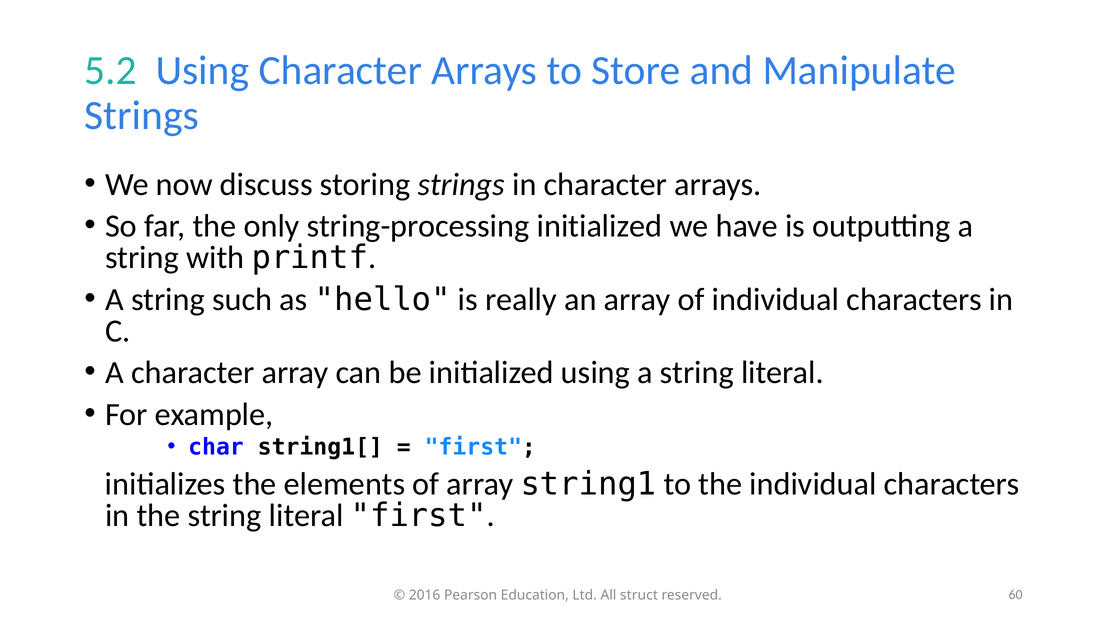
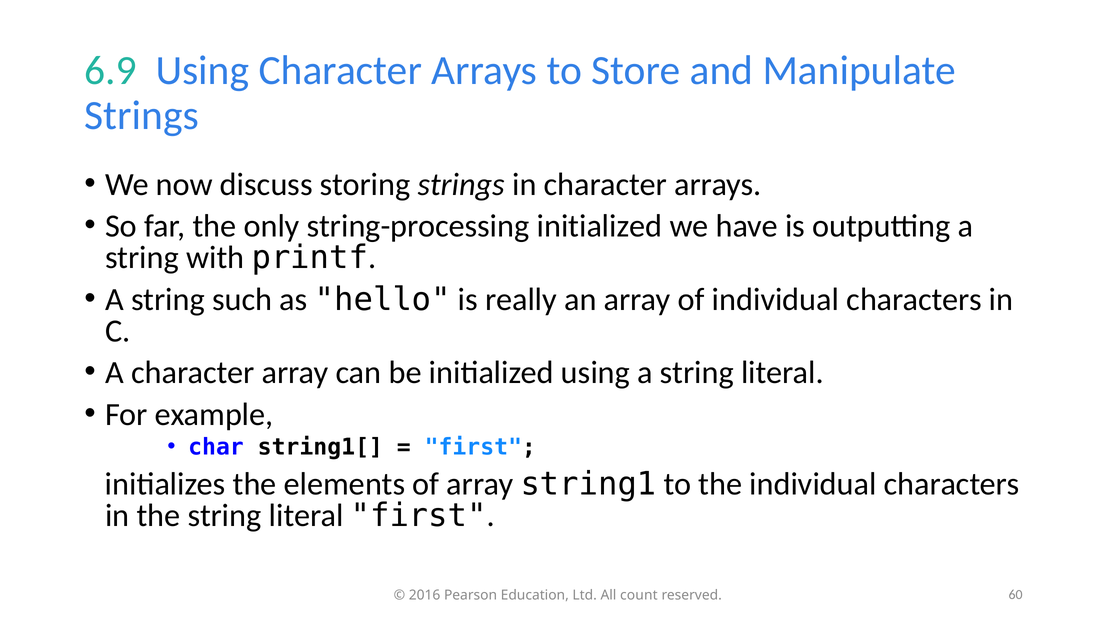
5.2: 5.2 -> 6.9 (111, 71)
struct: struct -> count (639, 595)
